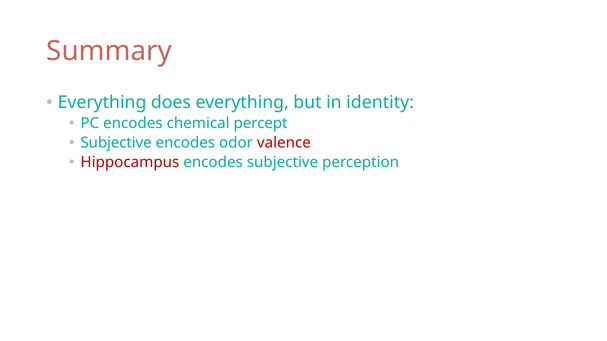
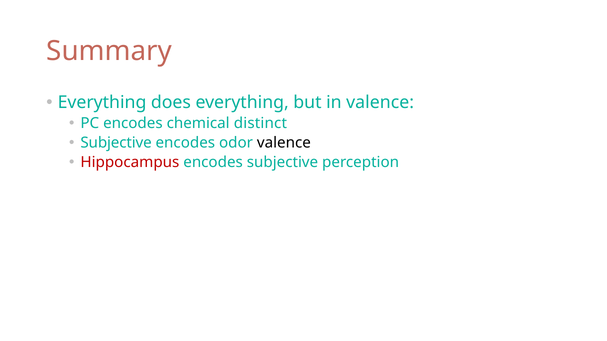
in identity: identity -> valence (380, 103)
percept: percept -> distinct (260, 124)
valence colour: red -> black (284, 143)
